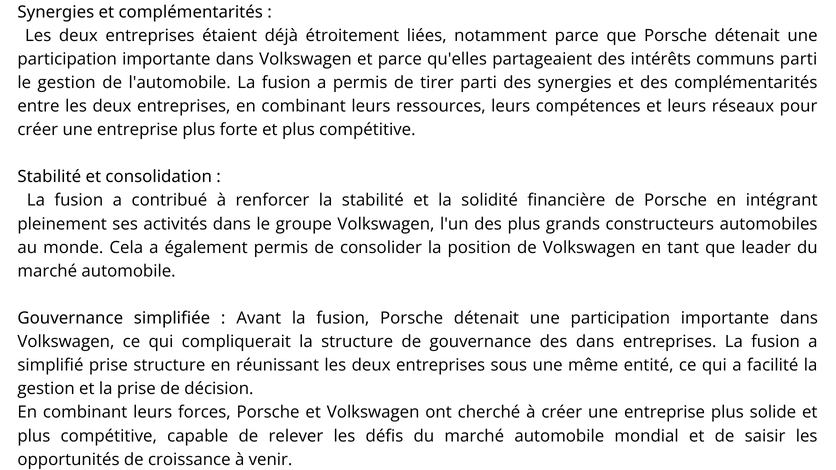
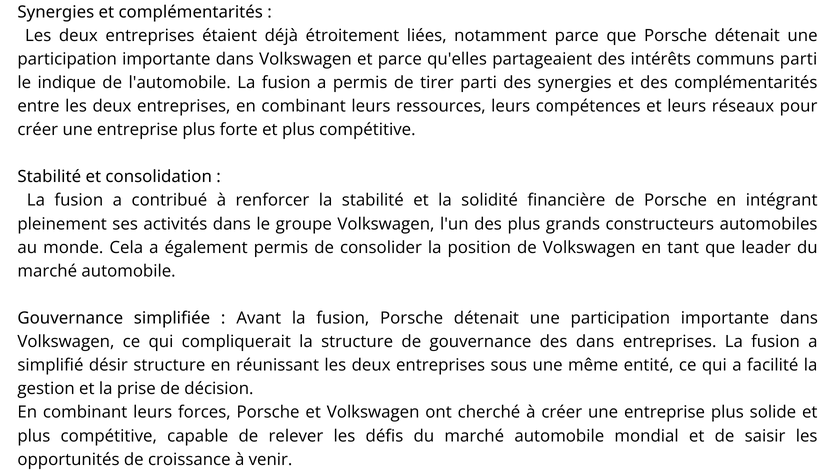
le gestion: gestion -> indique (67, 83)
simplifié prise: prise -> désir (108, 365)
